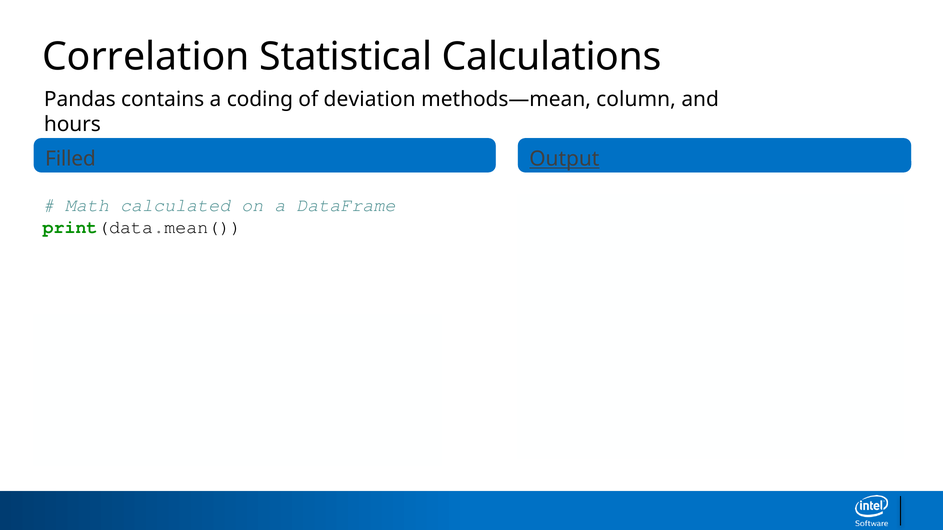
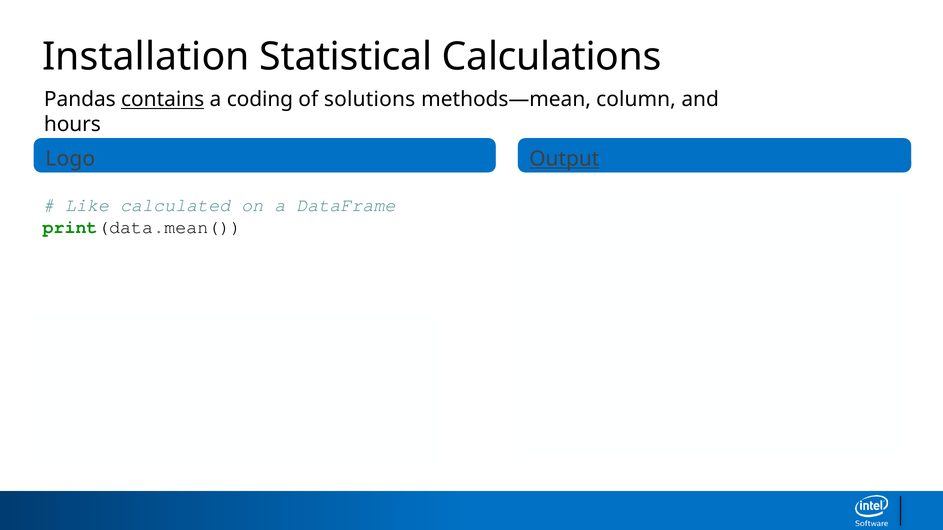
Correlation: Correlation -> Installation (146, 57)
contains underline: none -> present (163, 99)
deviation: deviation -> solutions (370, 99)
Filled: Filled -> Logo (70, 159)
Math: Math -> Like (87, 205)
